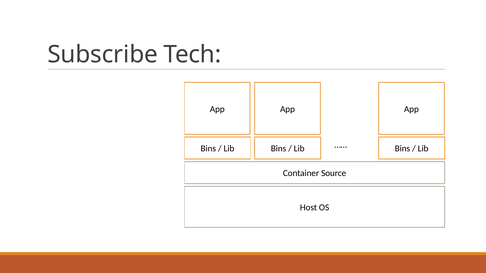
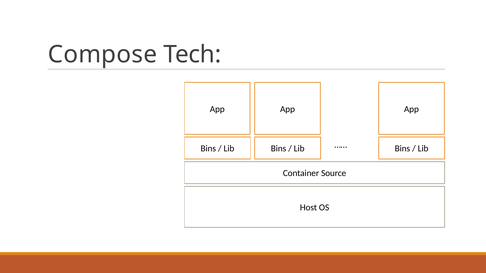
Subscribe: Subscribe -> Compose (102, 54)
